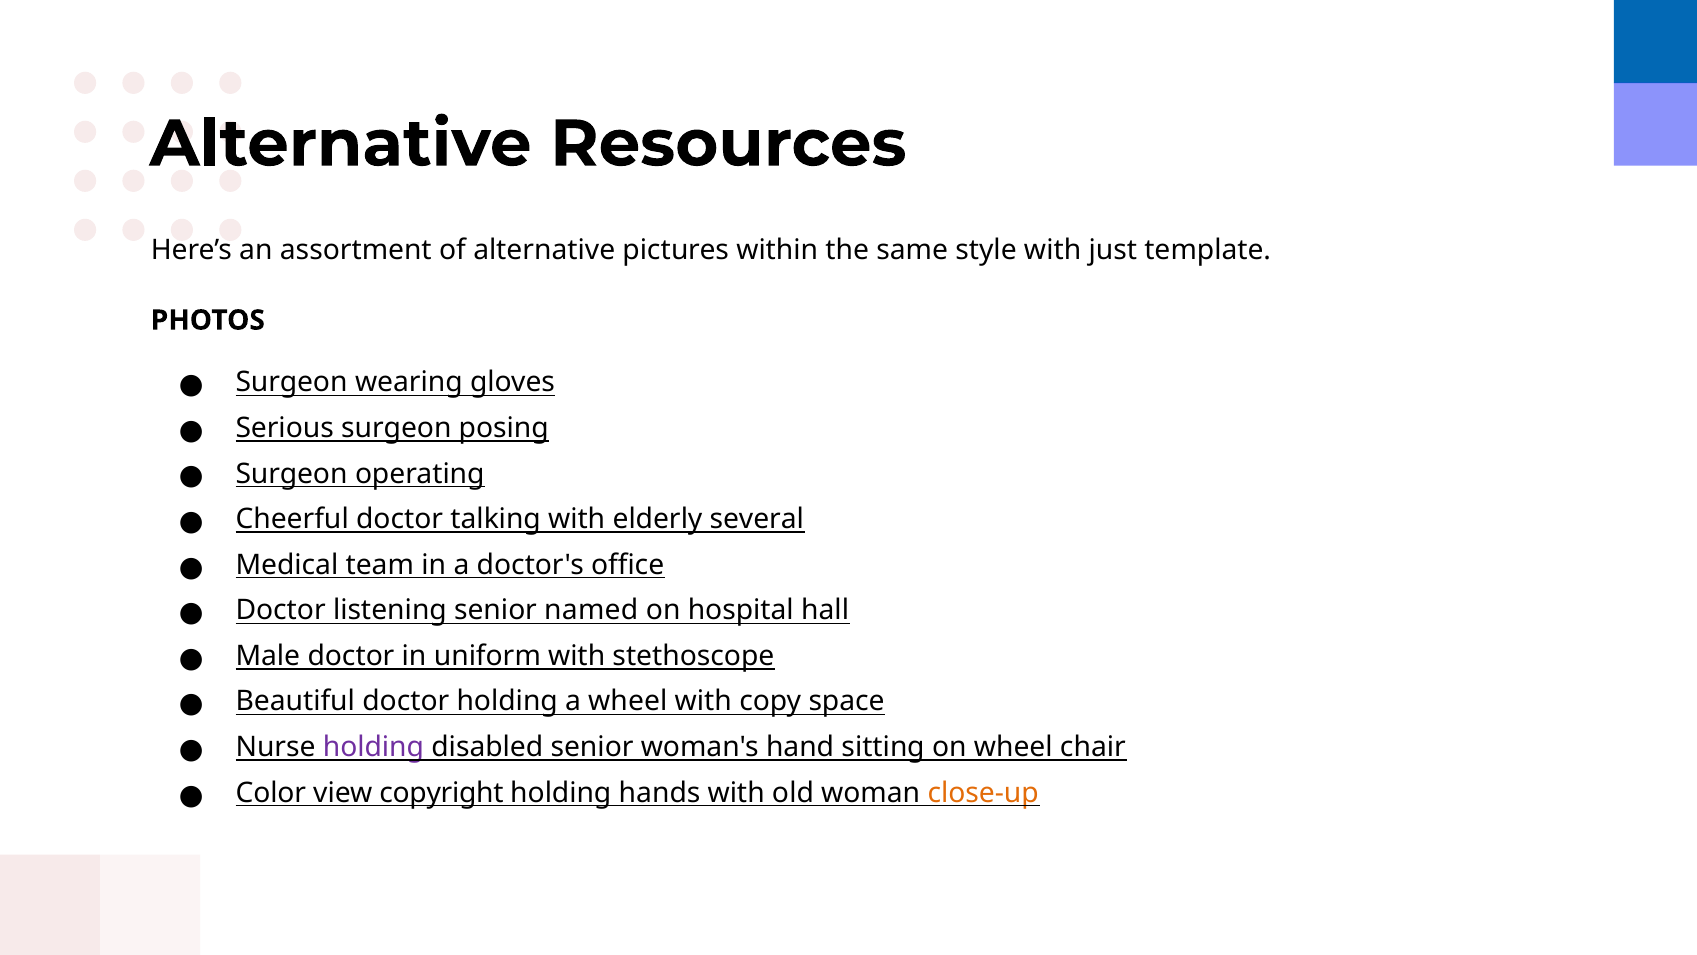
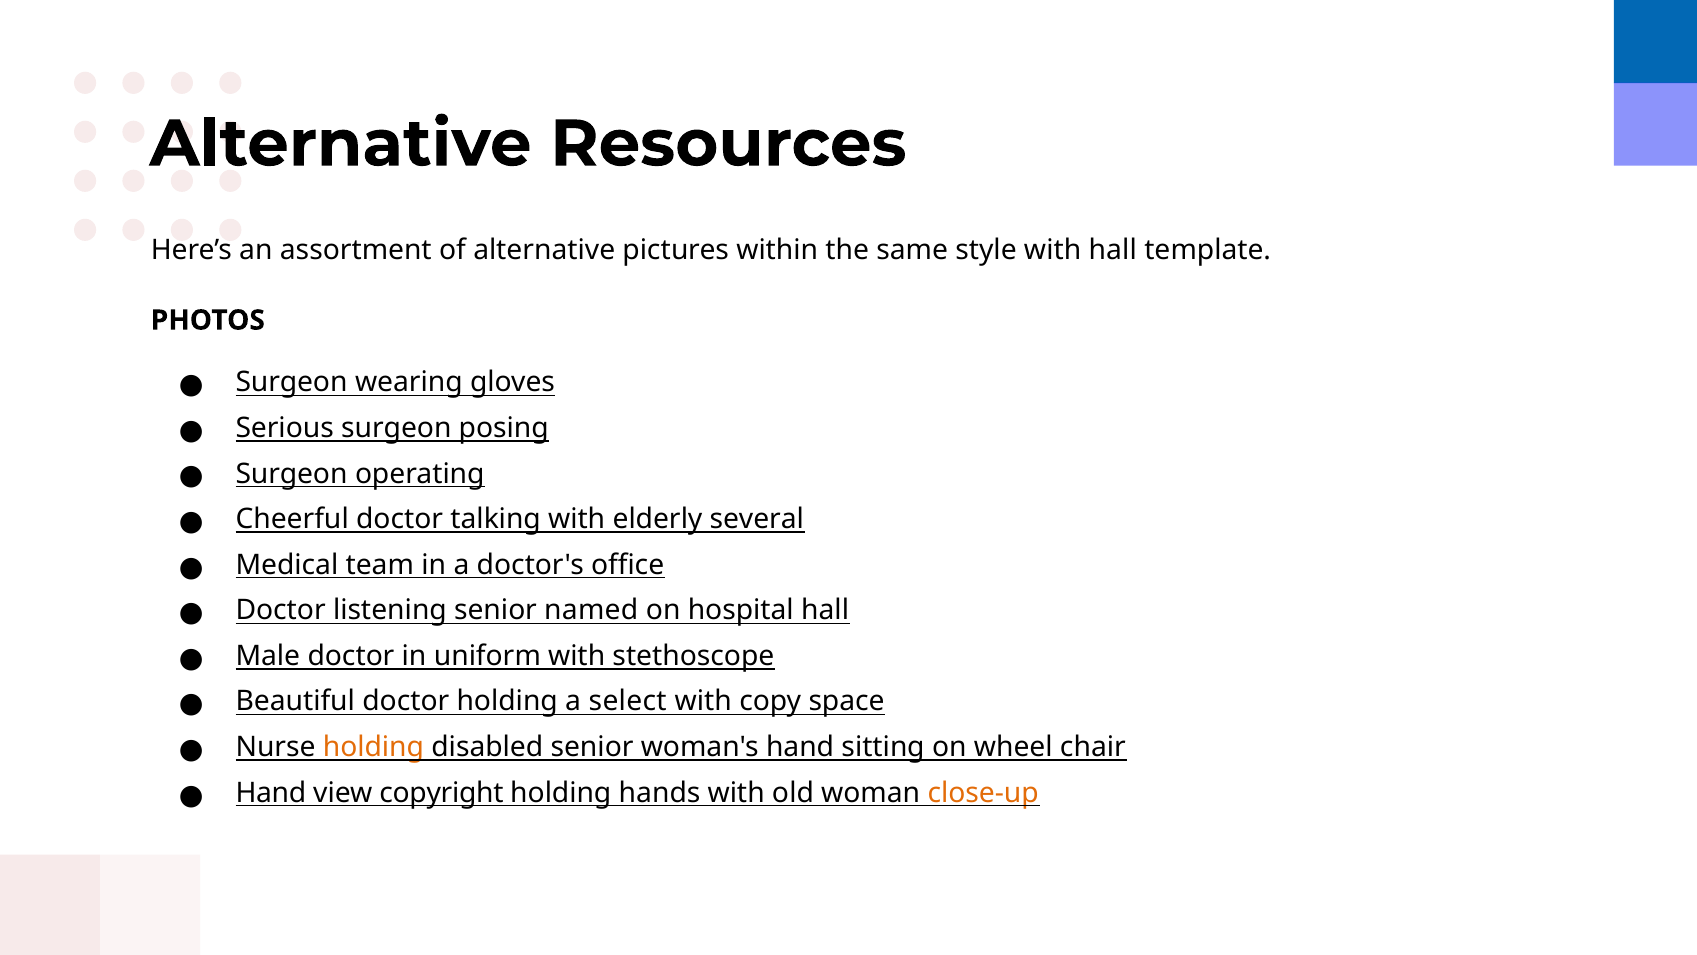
with just: just -> hall (1113, 250)
a wheel: wheel -> select (628, 701)
holding colour: purple -> orange (373, 747)
Color: Color -> Hand (271, 792)
